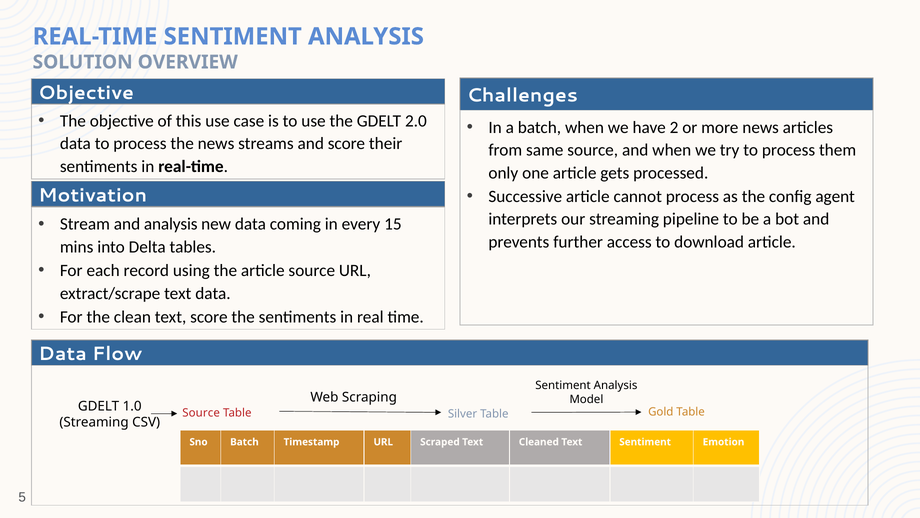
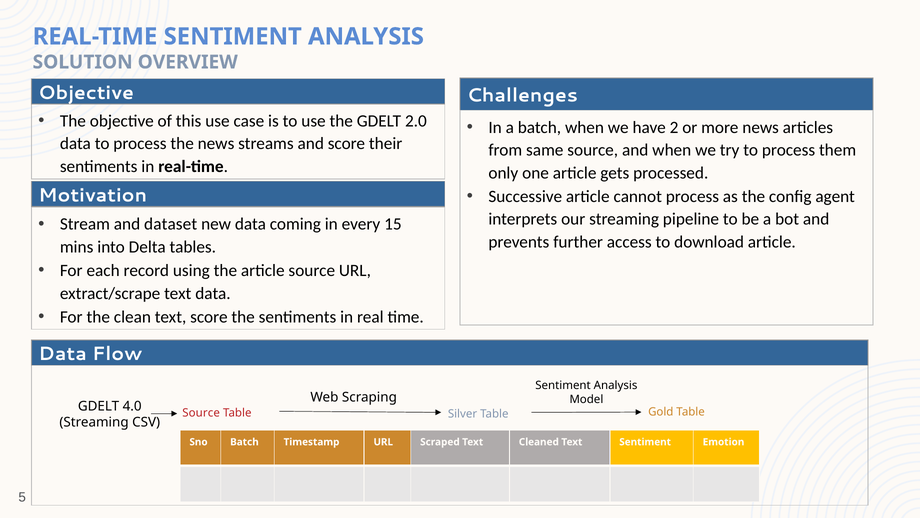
and analysis: analysis -> dataset (171, 224)
1.0: 1.0 -> 4.0 (132, 406)
